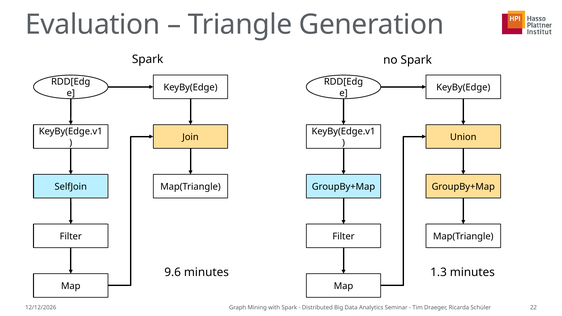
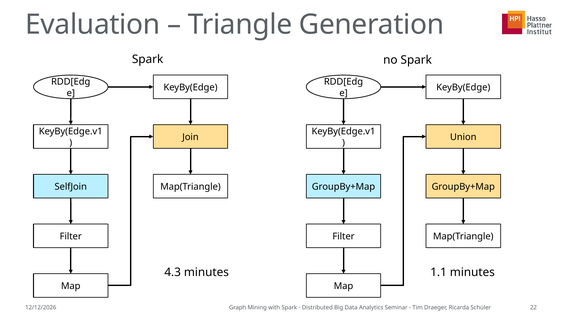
9.6: 9.6 -> 4.3 (173, 273)
1.3: 1.3 -> 1.1 (439, 273)
